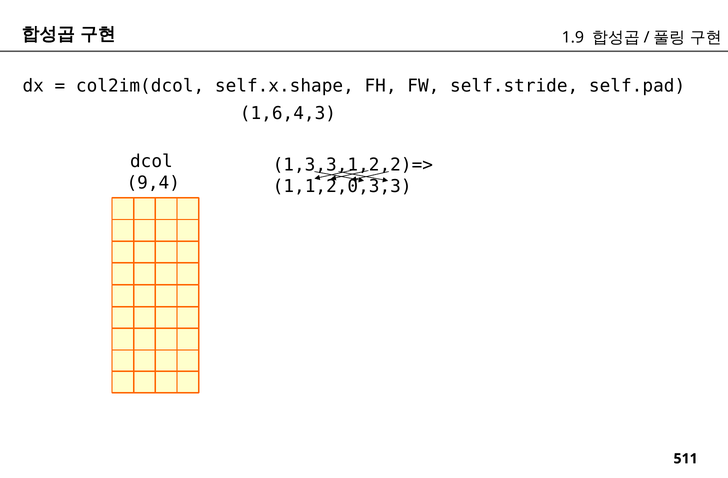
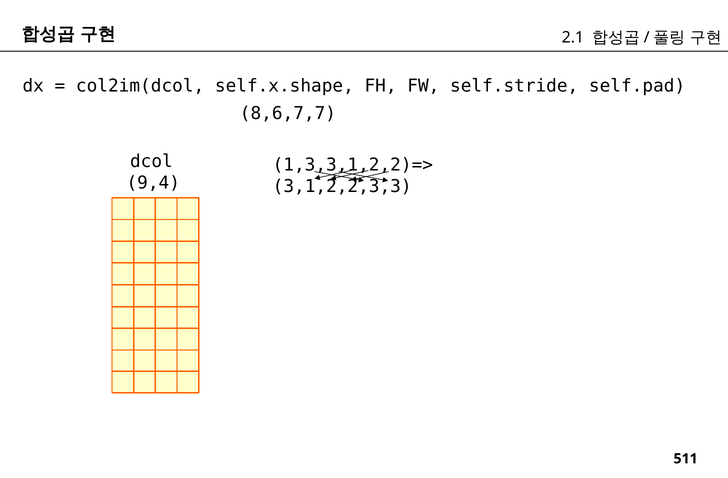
1.9: 1.9 -> 2.1 (573, 37)
1,6,4,3: 1,6,4,3 -> 8,6,7,7 (288, 113)
1,1,2,0,3,3: 1,1,2,0,3,3 -> 3,1,2,2,3,3 (342, 186)
